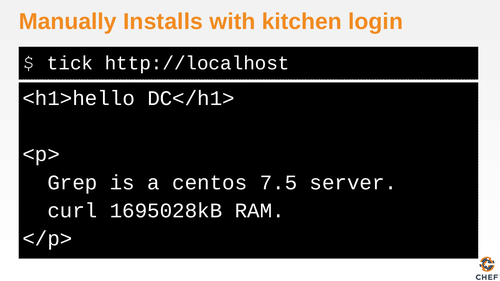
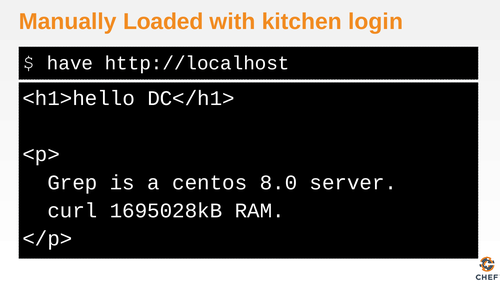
Installs: Installs -> Loaded (163, 22)
tick: tick -> have (70, 63)
7.5: 7.5 -> 8.0 (278, 183)
